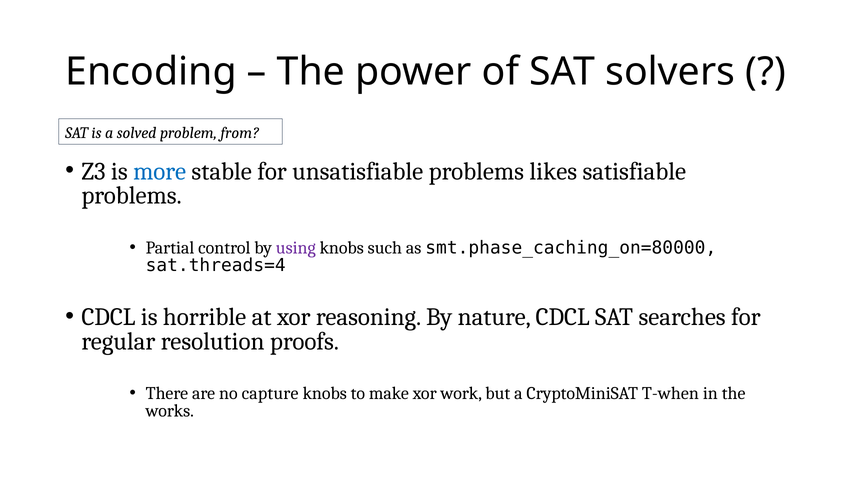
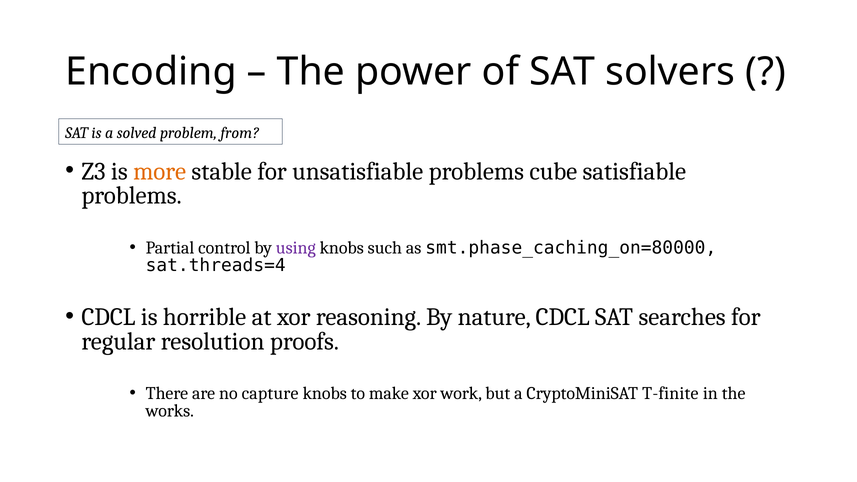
more colour: blue -> orange (160, 171)
likes: likes -> cube (553, 171)
T-when: T-when -> T-finite (670, 394)
